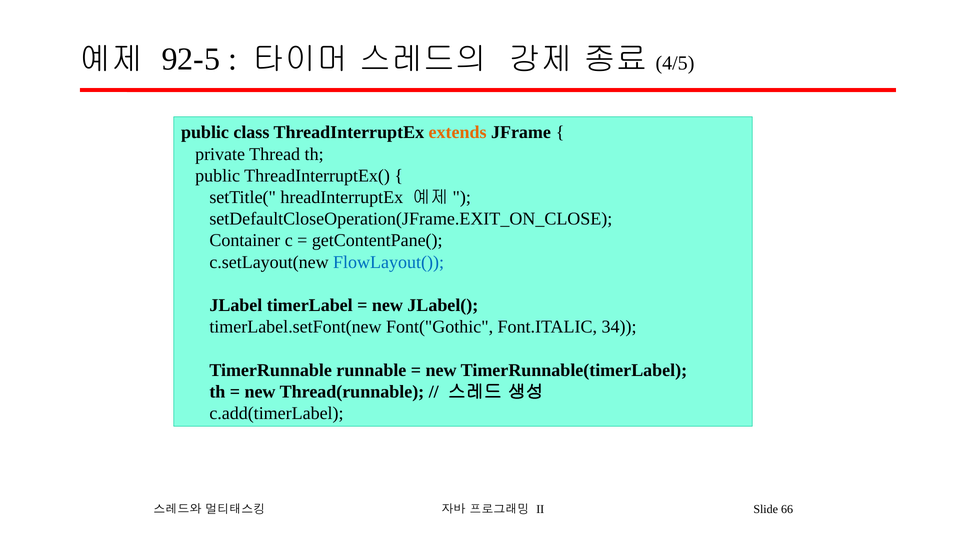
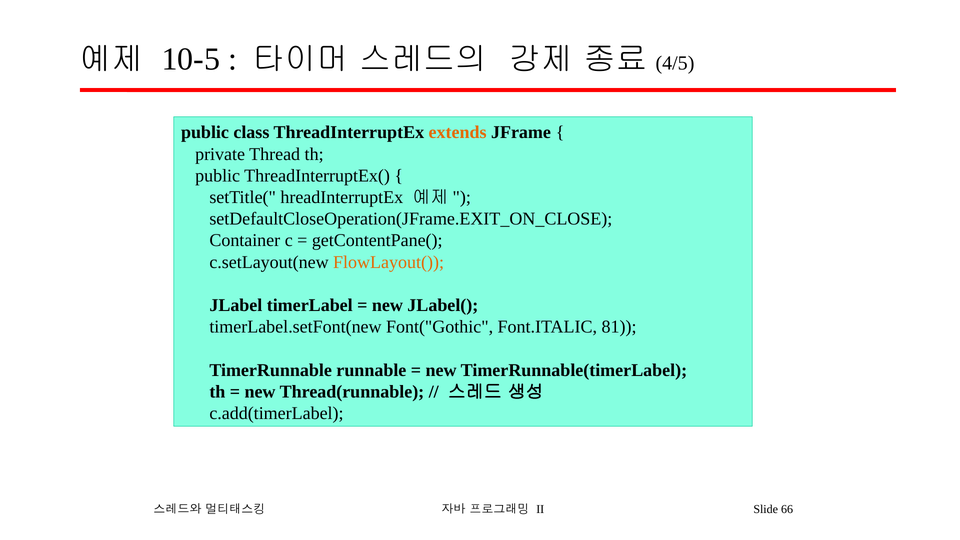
92-5: 92-5 -> 10-5 (191, 59)
FlowLayout( colour: blue -> orange (389, 262)
34: 34 -> 81 (619, 327)
